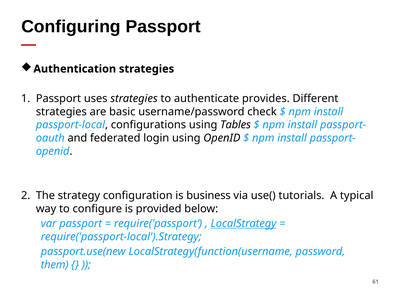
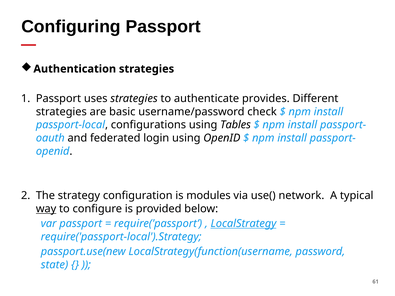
business: business -> modules (208, 196)
tutorials: tutorials -> network (301, 196)
way underline: none -> present (46, 209)
them: them -> state (55, 265)
